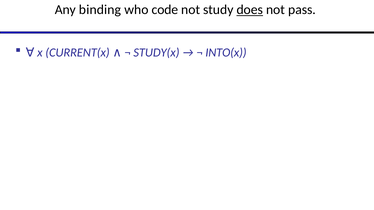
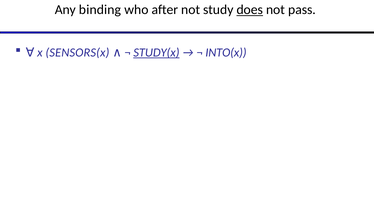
code: code -> after (165, 10)
CURRENT(x: CURRENT(x -> SENSORS(x (77, 53)
STUDY(x underline: none -> present (156, 53)
